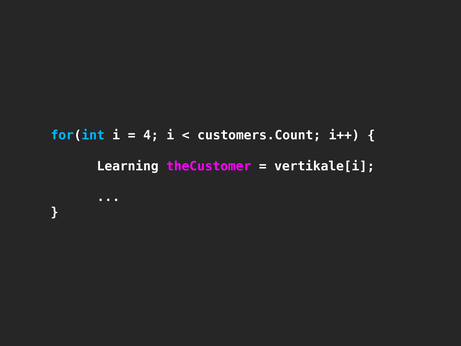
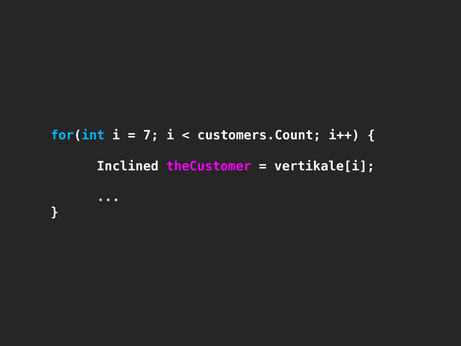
4: 4 -> 7 (151, 135)
Learning: Learning -> Inclined (128, 166)
